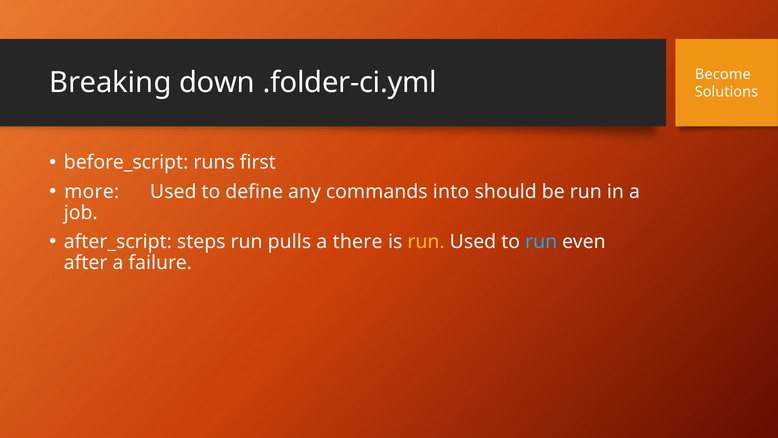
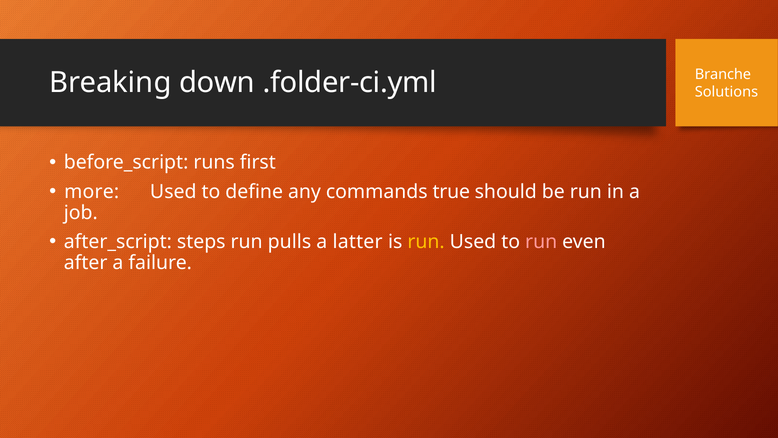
Become: Become -> Branche (723, 75)
into: into -> true (451, 192)
there: there -> latter (358, 242)
run colour: light blue -> pink (541, 242)
